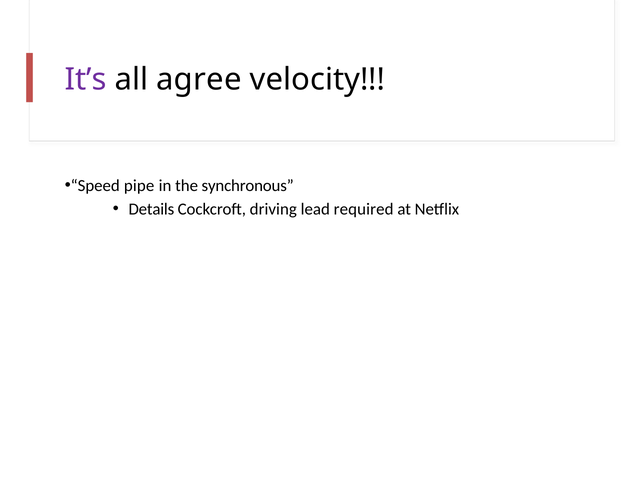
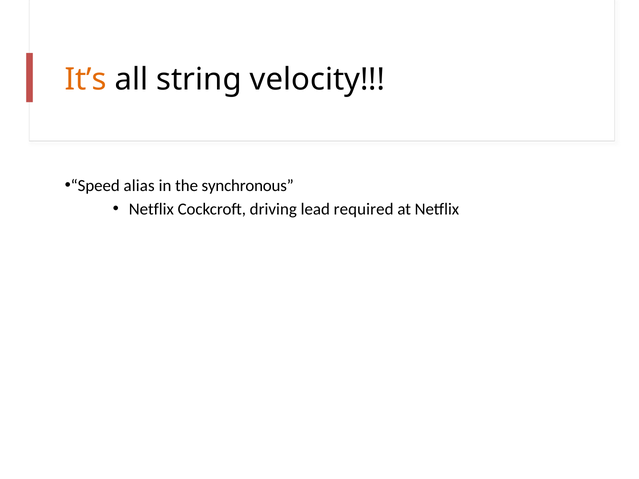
It’s colour: purple -> orange (86, 79)
agree: agree -> string (199, 79)
pipe: pipe -> alias (139, 186)
Details: Details -> Netflix (151, 209)
